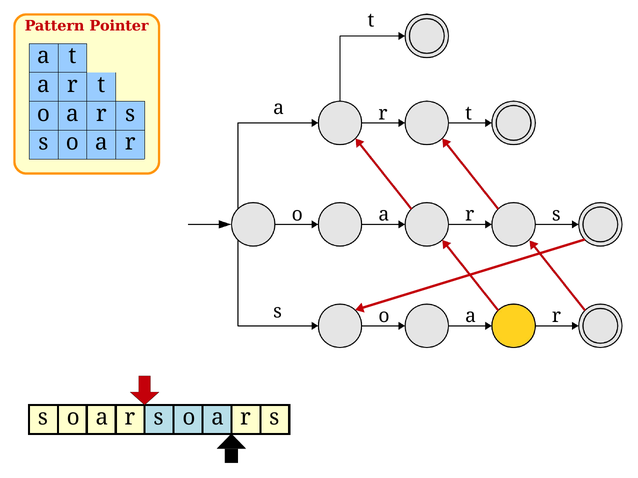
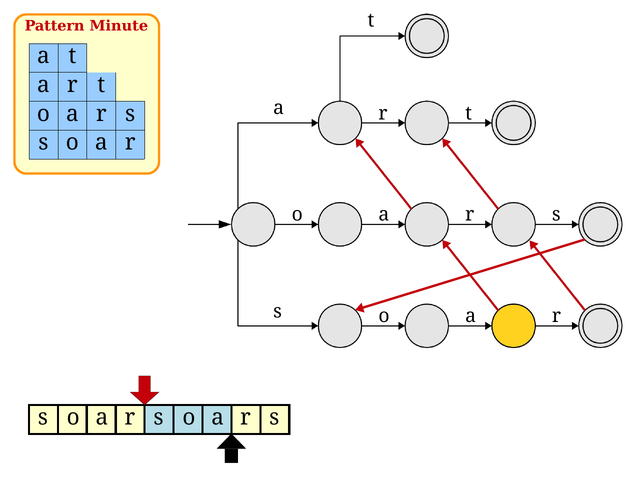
Pointer: Pointer -> Minute (119, 26)
